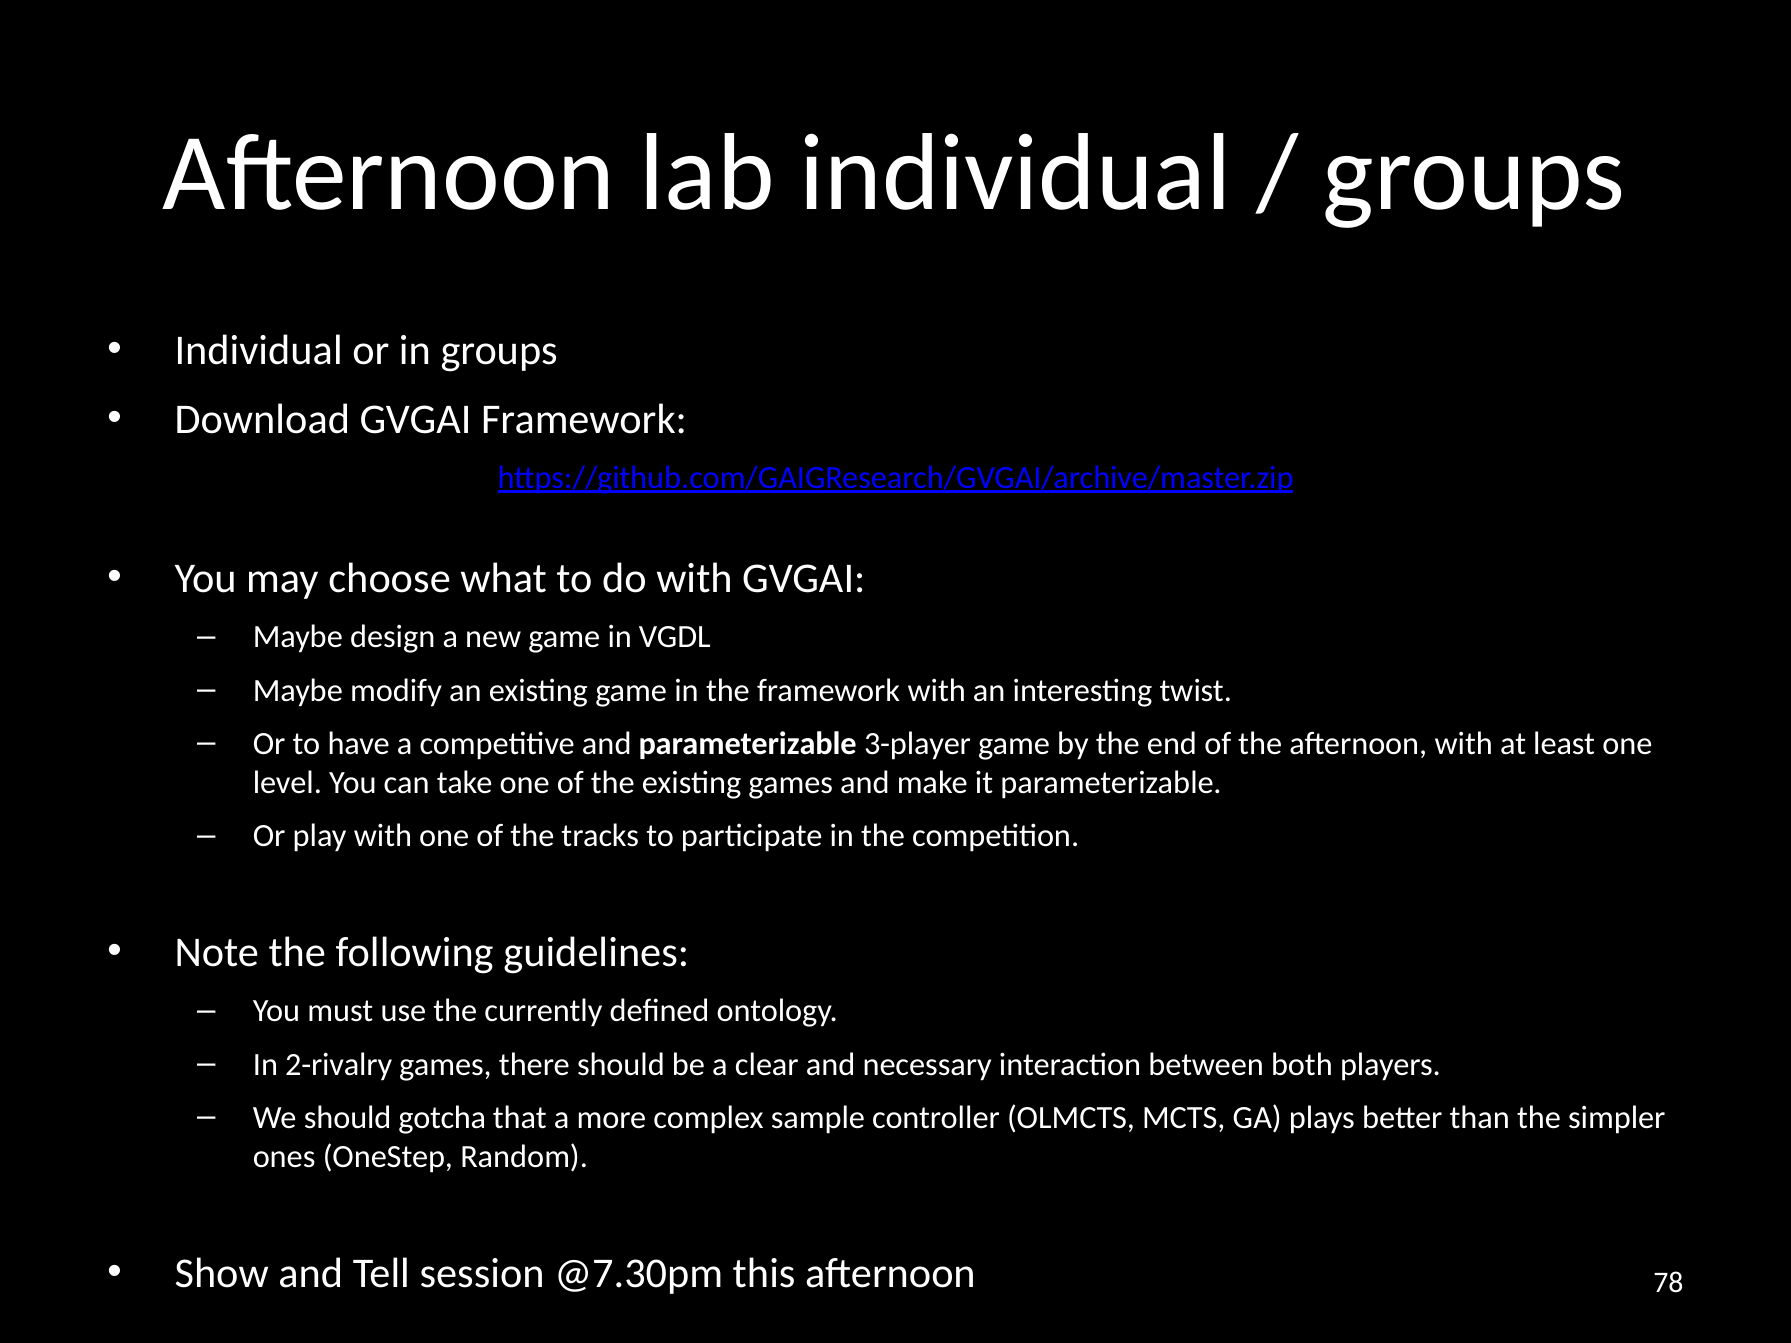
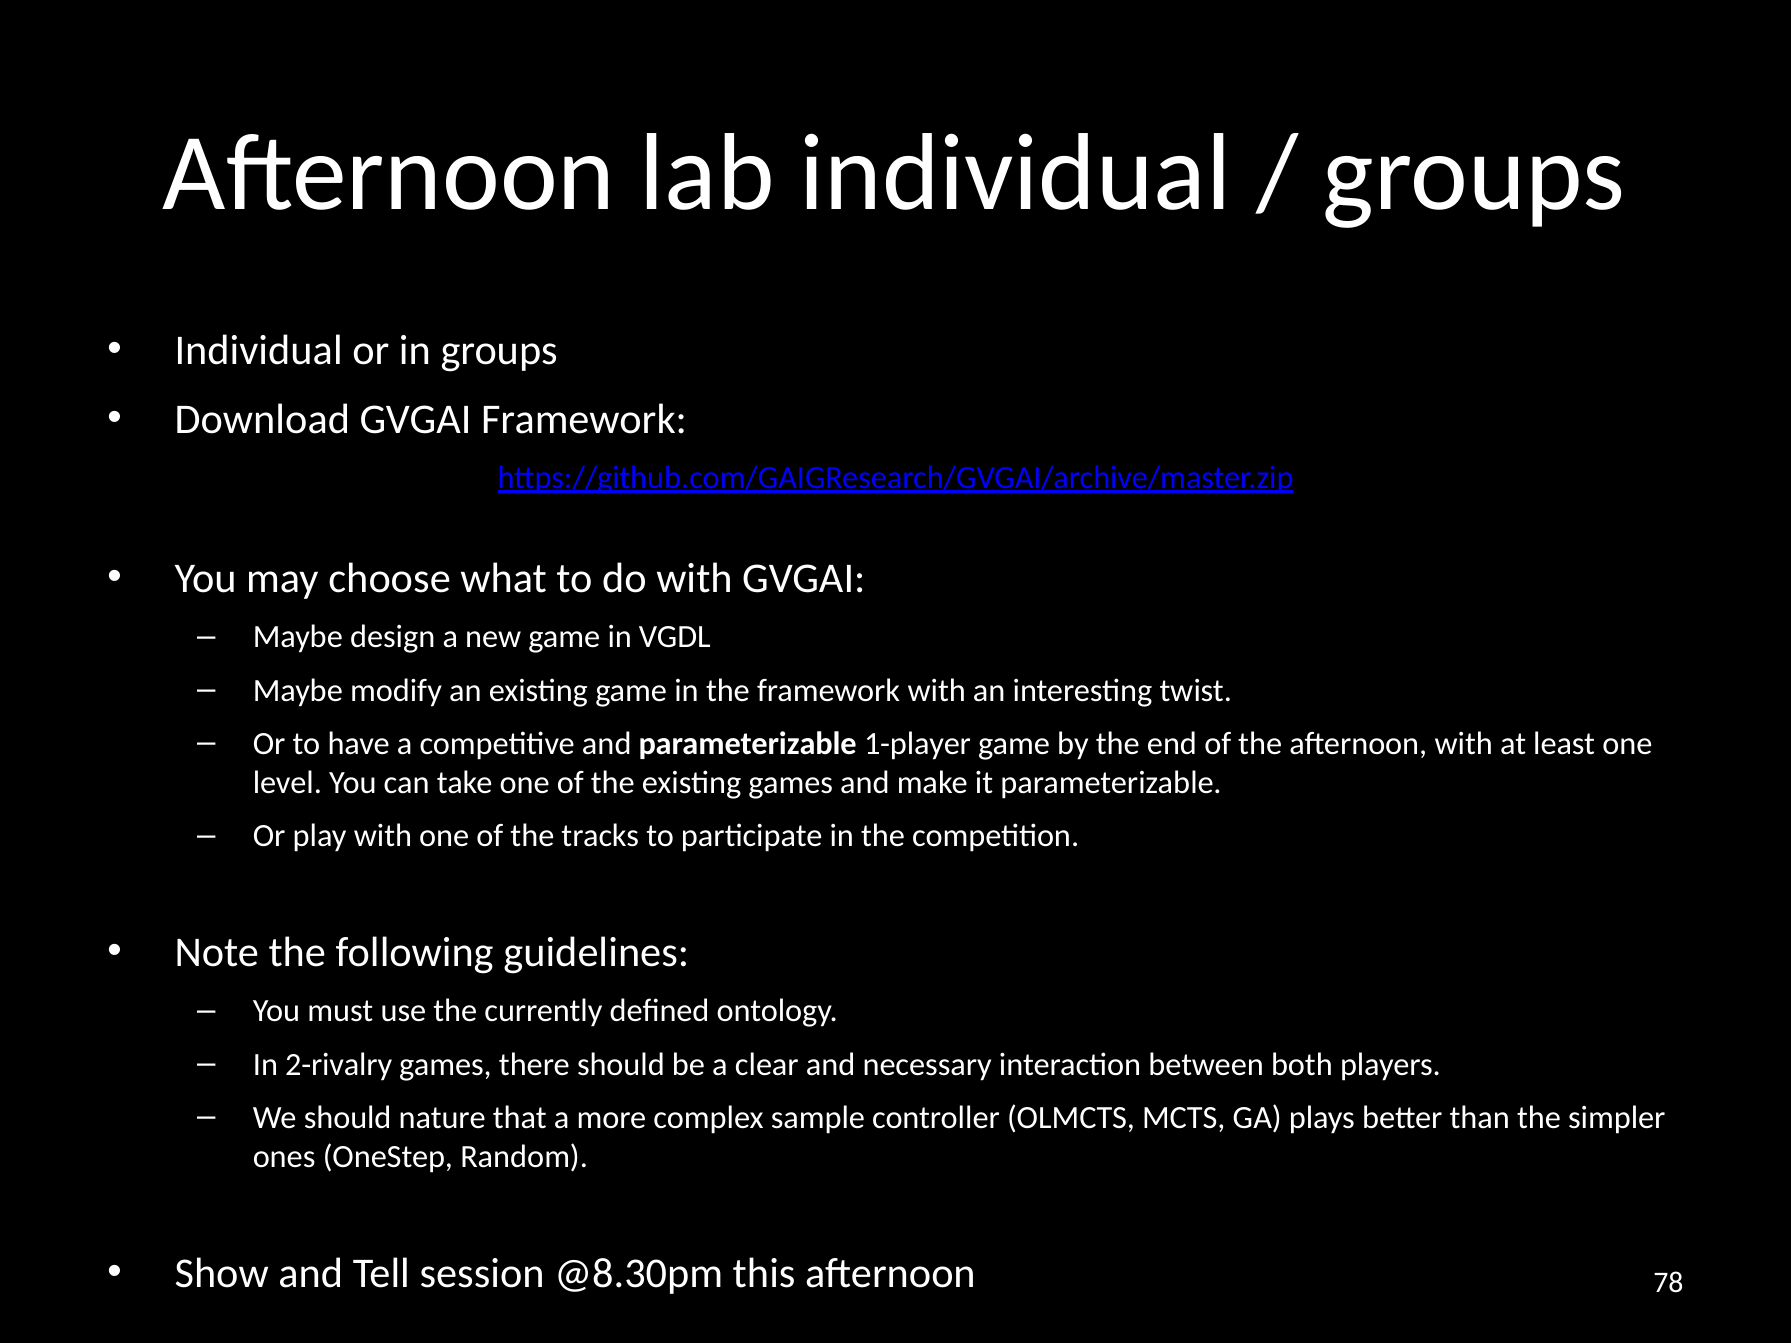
3-player: 3-player -> 1-player (918, 744)
gotcha: gotcha -> nature (442, 1118)
@7.30pm: @7.30pm -> @8.30pm (639, 1274)
